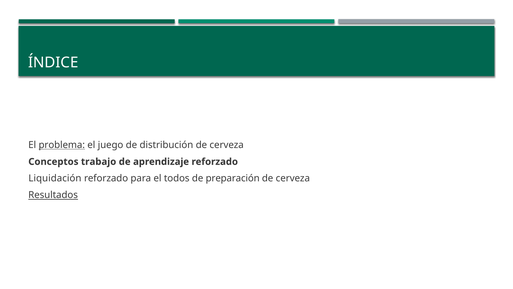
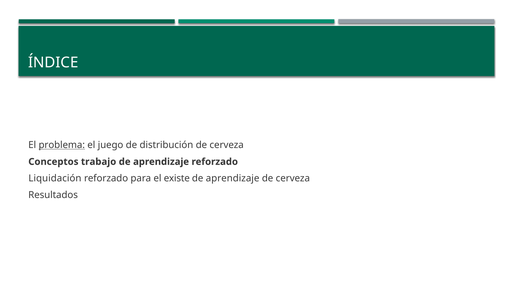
todos: todos -> existe (177, 178)
preparación: preparación -> aprendizaje (233, 178)
Resultados underline: present -> none (53, 195)
